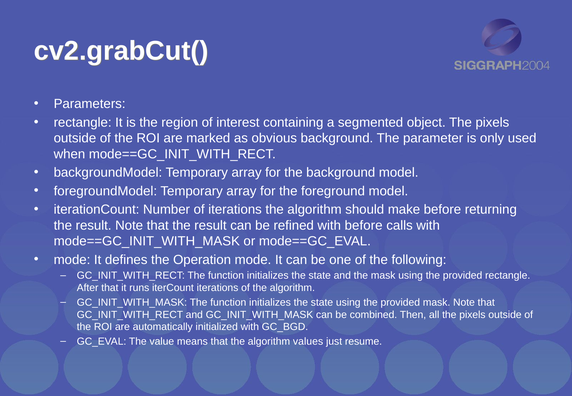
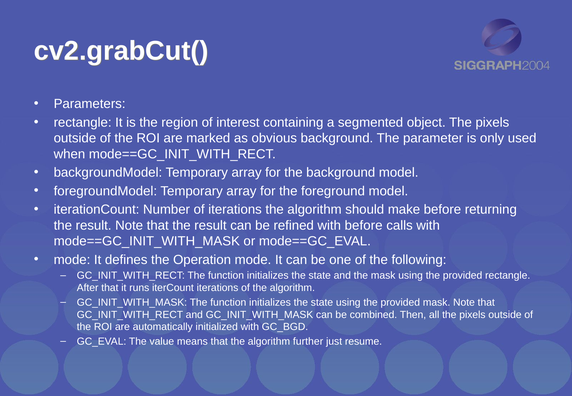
values: values -> further (308, 341)
